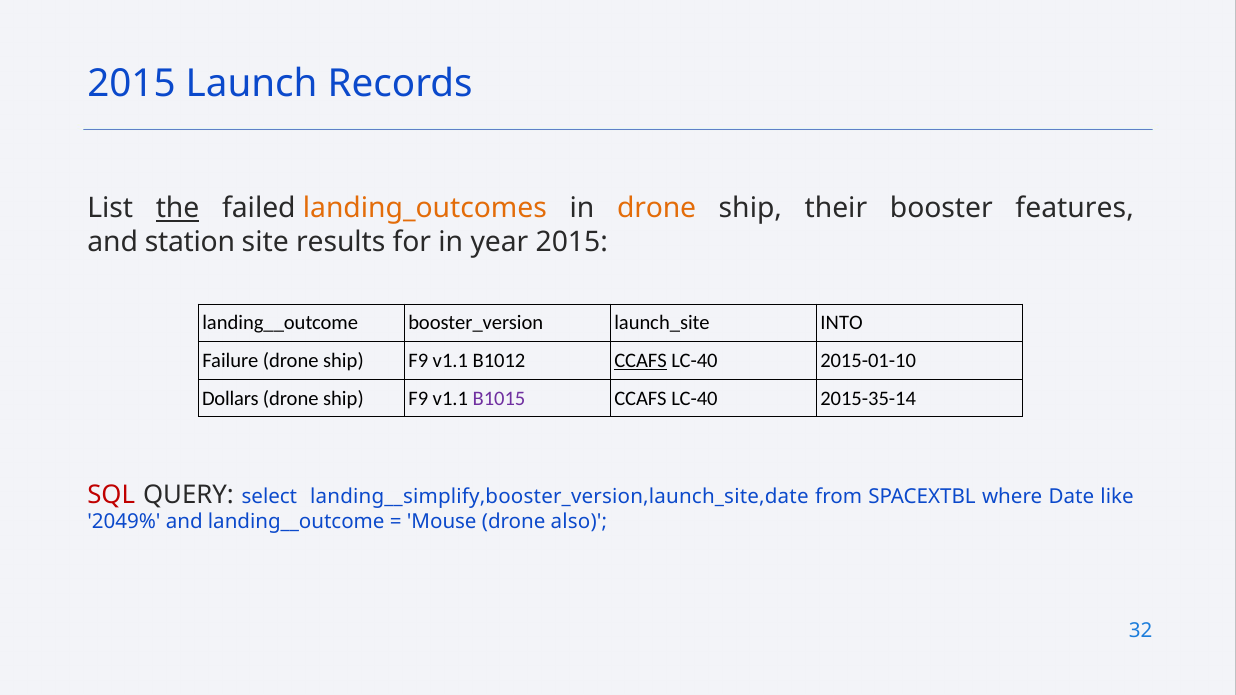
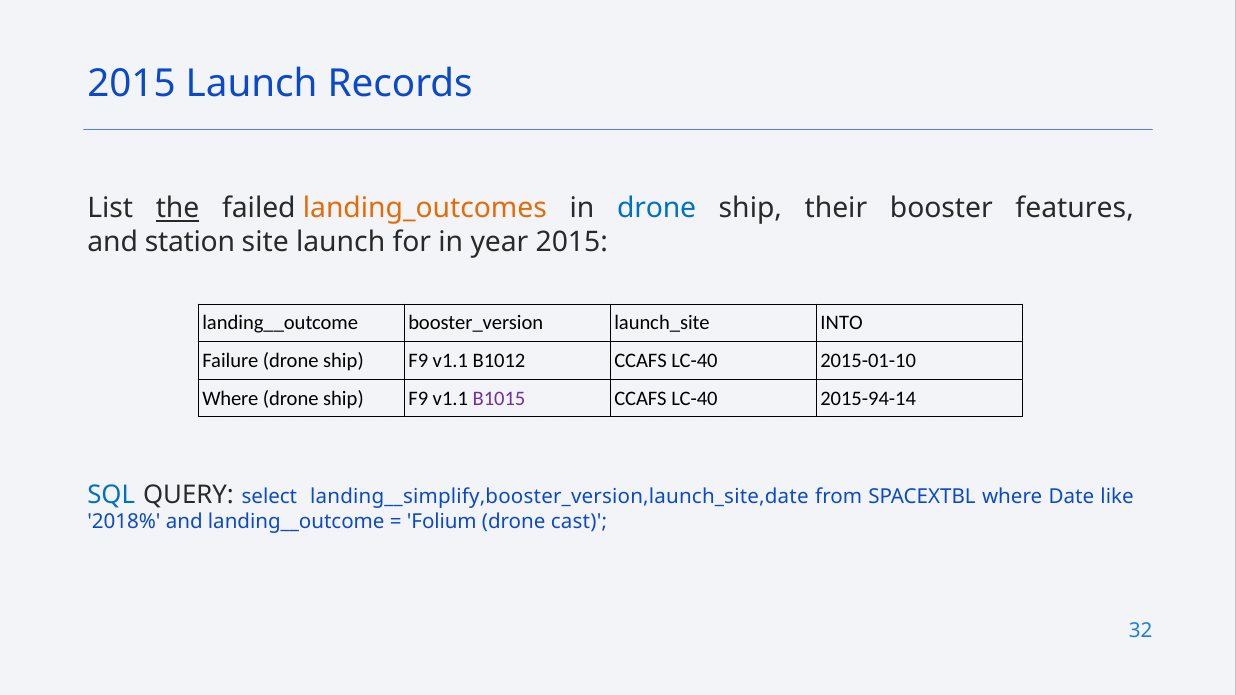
drone colour: orange -> blue (657, 209)
site results: results -> launch (341, 243)
CCAFS underline: present -> none (641, 361)
Dollars: Dollars -> Where (230, 398)
2015-35-14: 2015-35-14 -> 2015-94-14 (868, 398)
SQL colour: red -> blue (111, 495)
2049%: 2049% -> 2018% (124, 522)
Mouse: Mouse -> Folium (442, 522)
also: also -> cast (579, 522)
